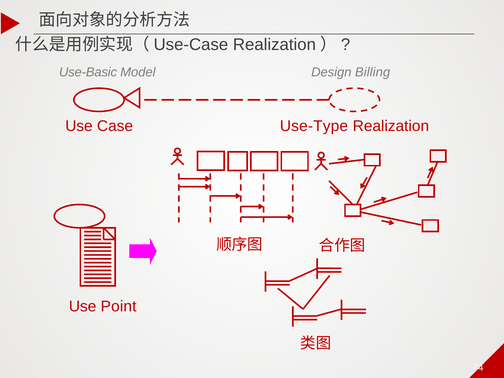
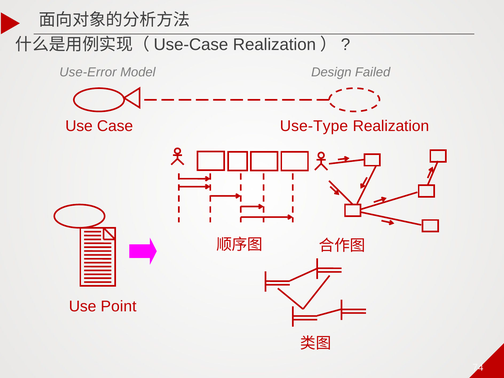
Use-Basic: Use-Basic -> Use-Error (88, 72)
Billing: Billing -> Failed (373, 72)
